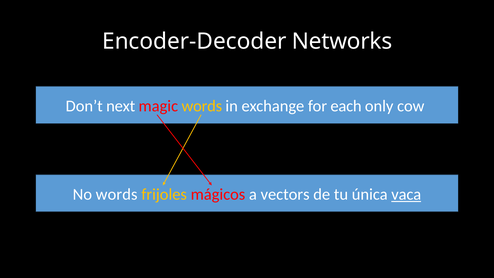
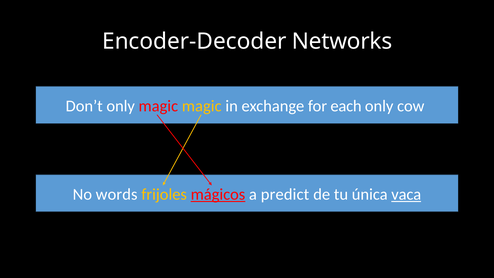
Don’t next: next -> only (121, 106)
magic words: words -> magic (202, 106)
mágicos underline: none -> present (218, 194)
vectors: vectors -> predict (285, 194)
